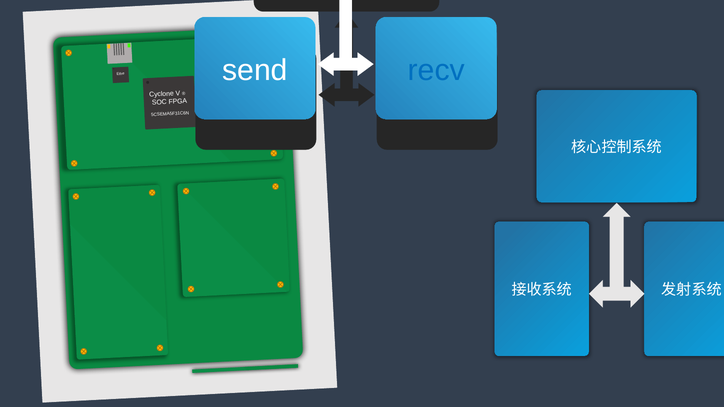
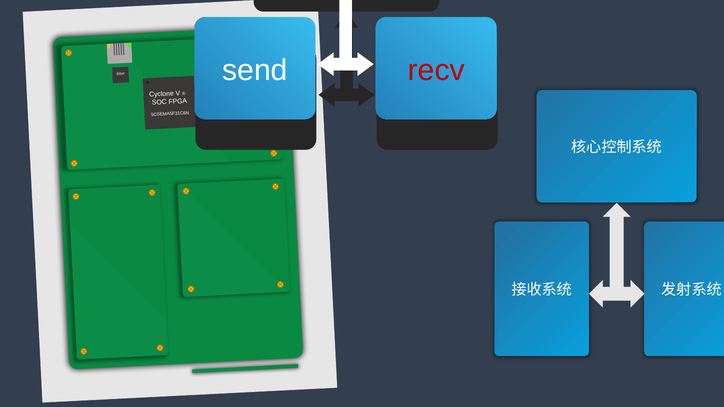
recv colour: blue -> red (436, 70)
